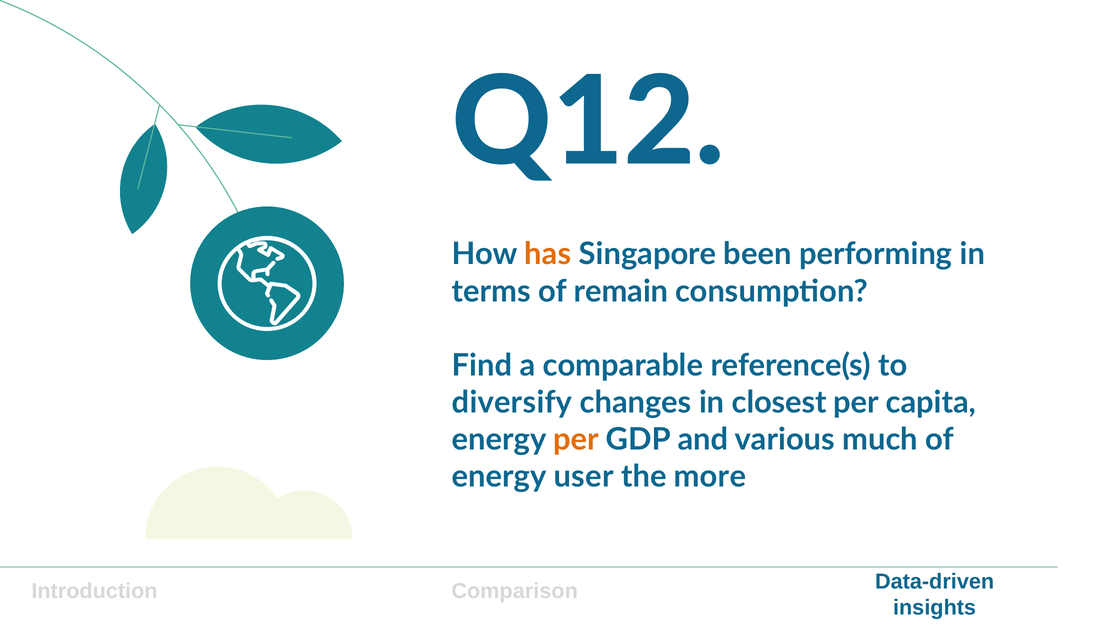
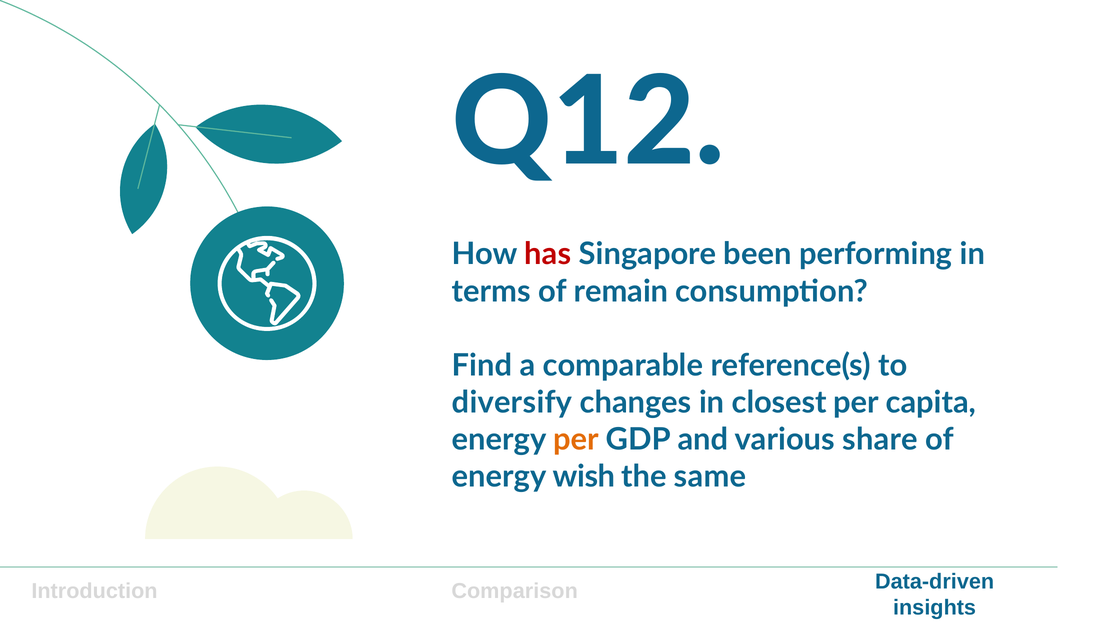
has colour: orange -> red (548, 254)
much: much -> share (880, 440)
user: user -> wish (584, 477)
more: more -> same (710, 477)
